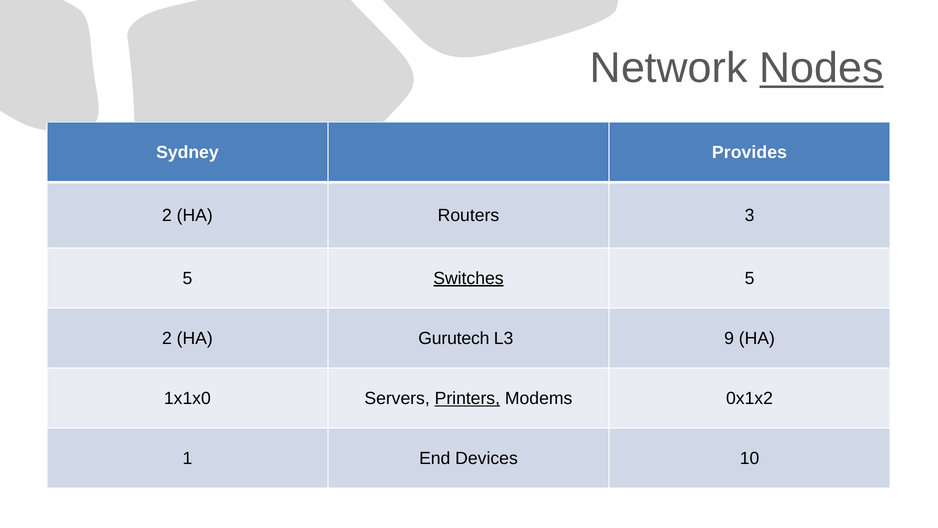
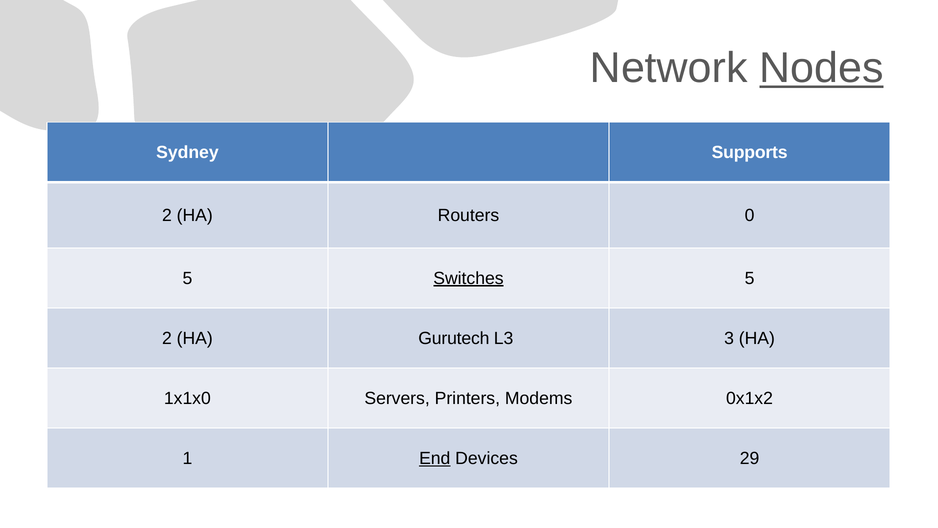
Provides: Provides -> Supports (750, 152)
3: 3 -> 0 (750, 215)
9: 9 -> 3 (729, 338)
Printers underline: present -> none (467, 398)
End underline: none -> present (435, 458)
10: 10 -> 29 (750, 458)
